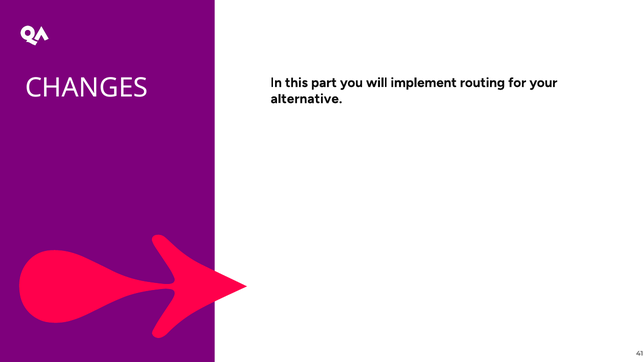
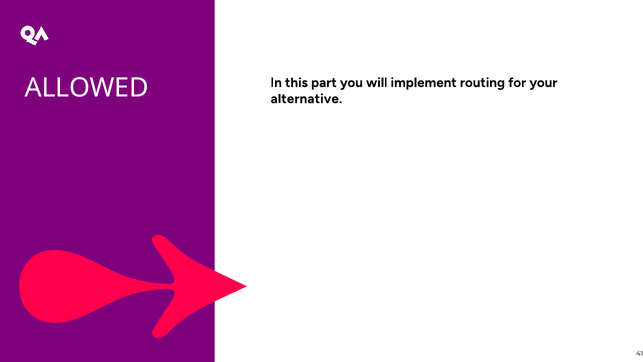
CHANGES: CHANGES -> ALLOWED (87, 88)
